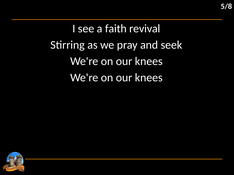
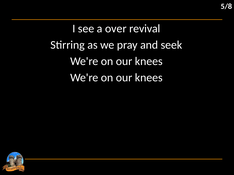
faith: faith -> over (116, 29)
